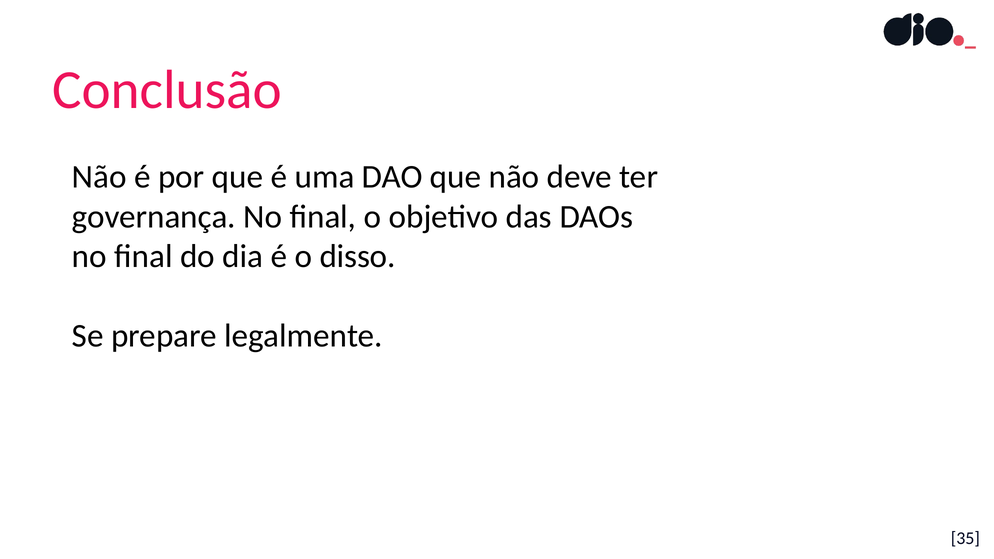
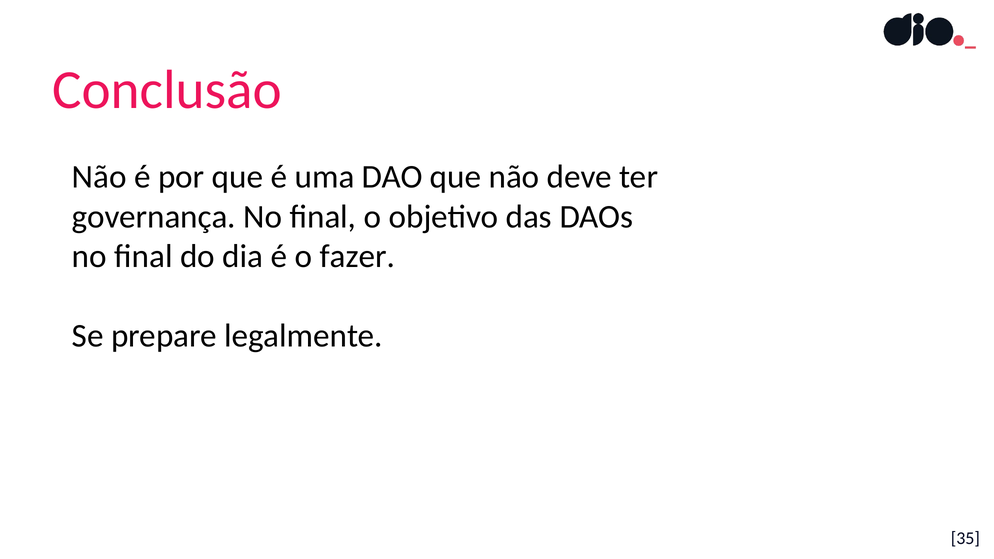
disso: disso -> fazer (357, 256)
